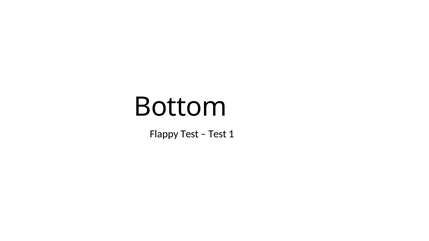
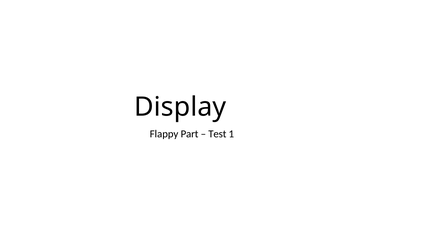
Bottom: Bottom -> Display (180, 107)
Flappy Test: Test -> Part (190, 134)
